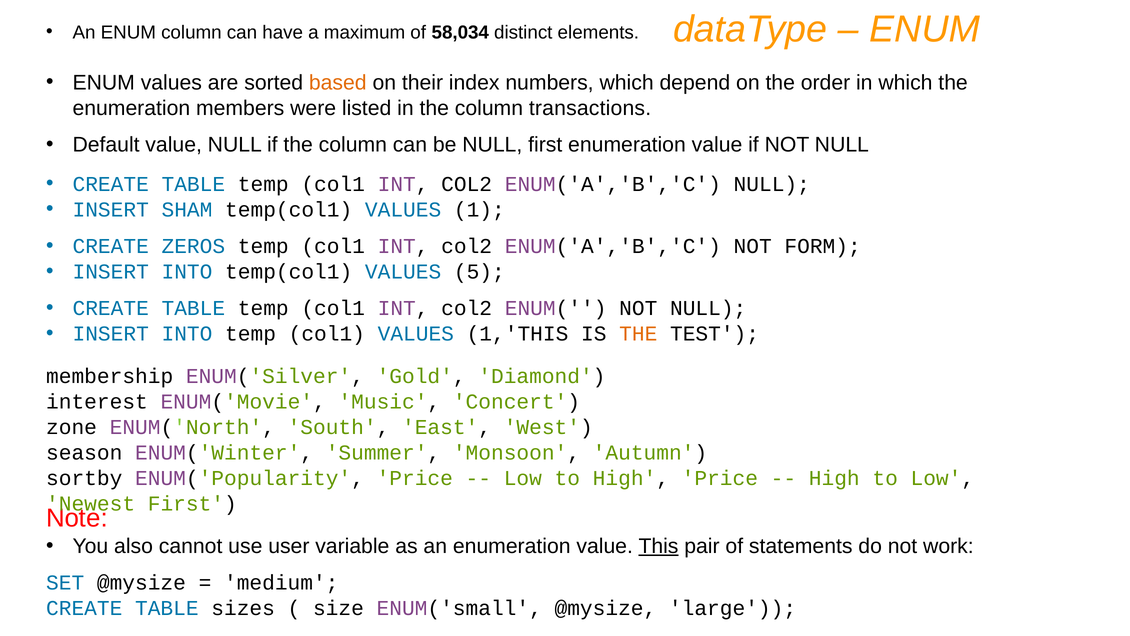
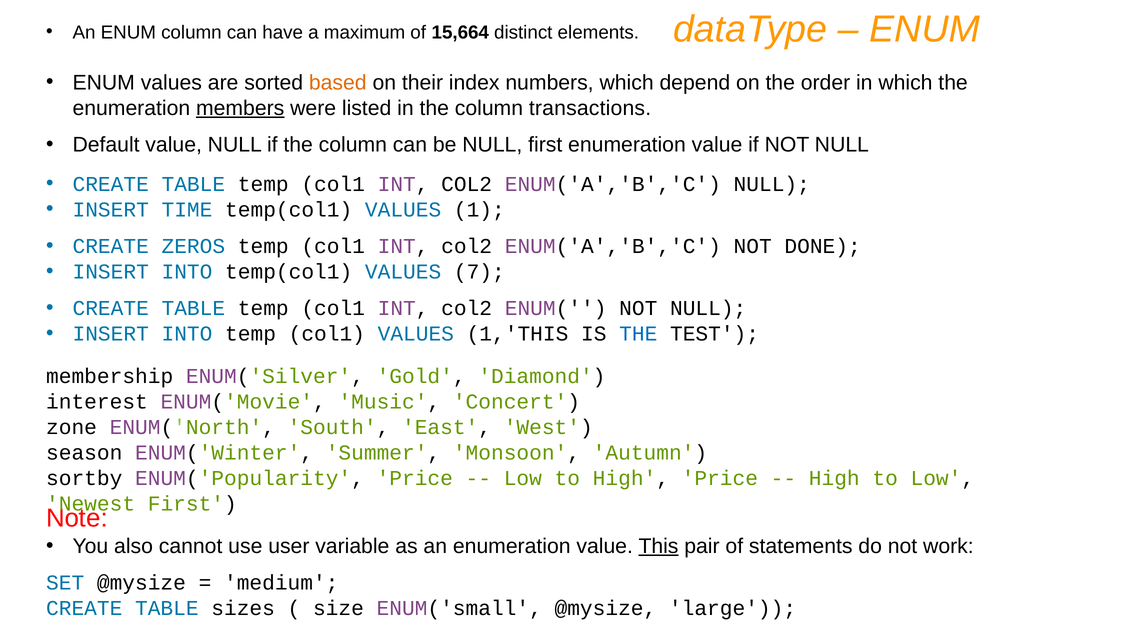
58,034: 58,034 -> 15,664 (460, 32)
members underline: none -> present (240, 108)
SHAM: SHAM -> TIME (187, 209)
FORM: FORM -> DONE (823, 246)
5: 5 -> 7 (479, 272)
THE colour: orange -> blue (638, 334)
